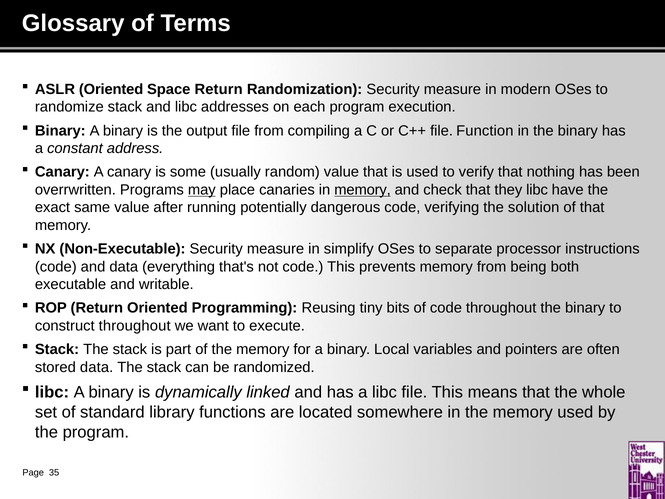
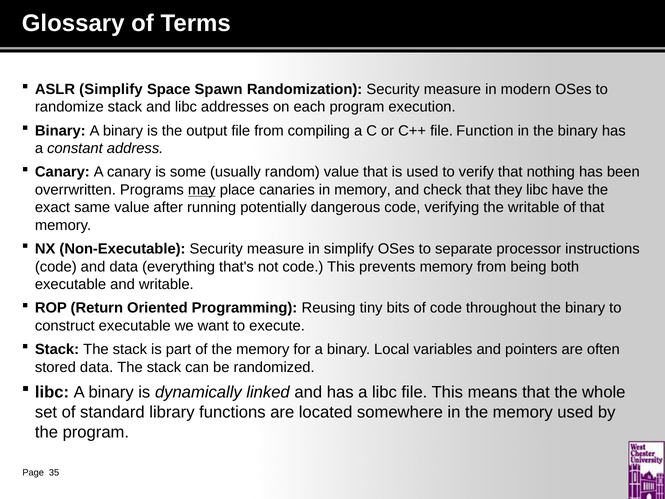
ASLR Oriented: Oriented -> Simplify (111, 89)
Space Return: Return -> Spawn (219, 89)
memory underline: present -> none (363, 190)
the solution: solution -> writable (534, 207)
construct throughout: throughout -> executable (135, 326)
